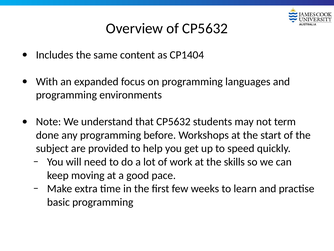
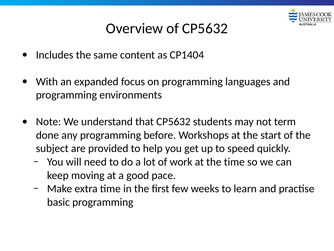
the skills: skills -> time (234, 162)
